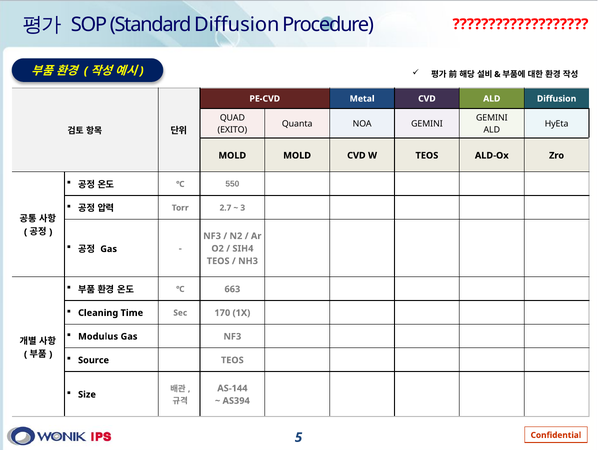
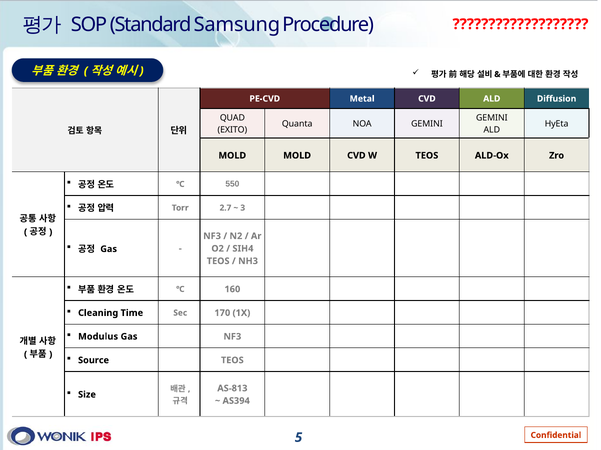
Standard Diffusion: Diffusion -> Samsung (237, 25)
663: 663 -> 160 (232, 290)
AS-144: AS-144 -> AS-813 (232, 389)
